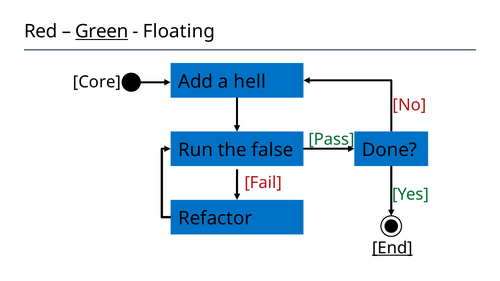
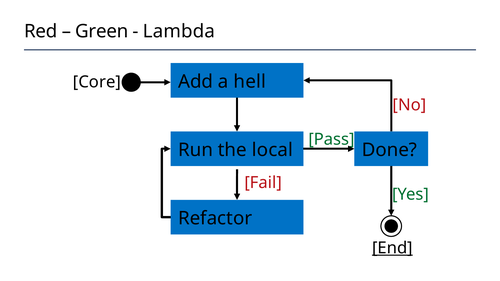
Green underline: present -> none (102, 31)
Floating: Floating -> Lambda (179, 31)
false: false -> local (273, 150)
